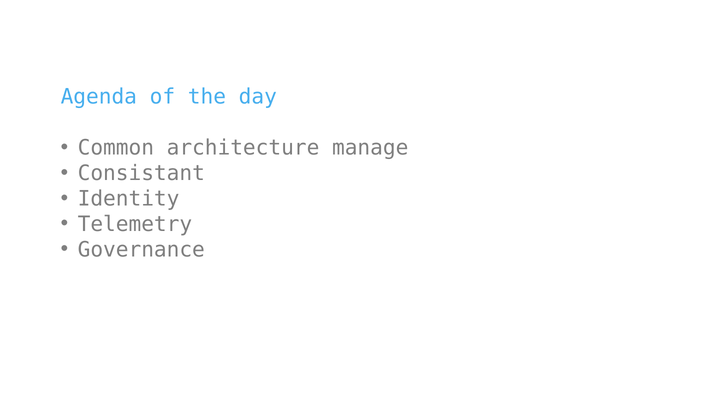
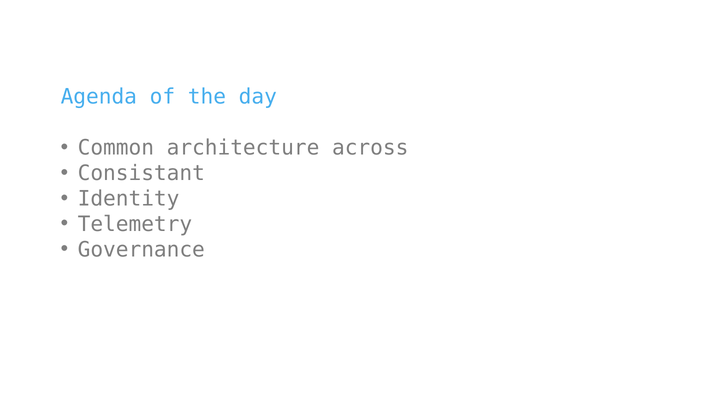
manage: manage -> across (370, 148)
